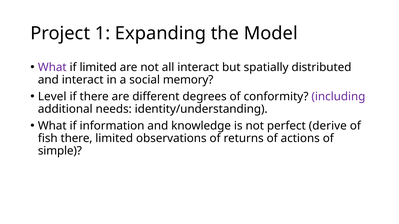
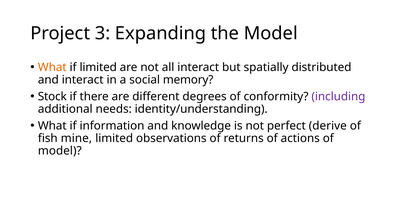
1: 1 -> 3 (103, 34)
What colour: purple -> orange (52, 67)
Level: Level -> Stock (52, 97)
fish there: there -> mine (76, 138)
simple: simple -> model (60, 151)
